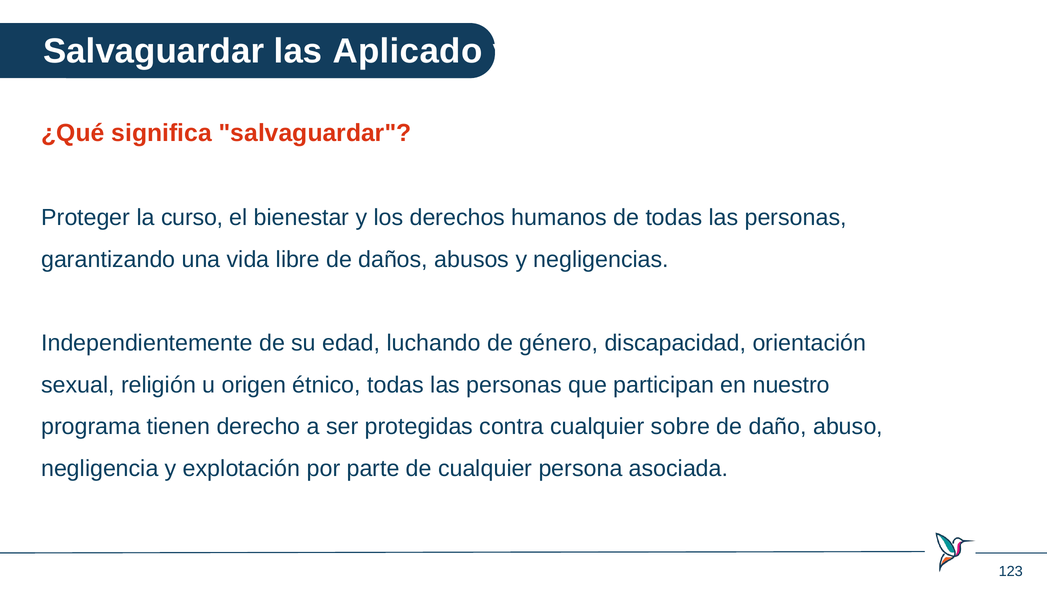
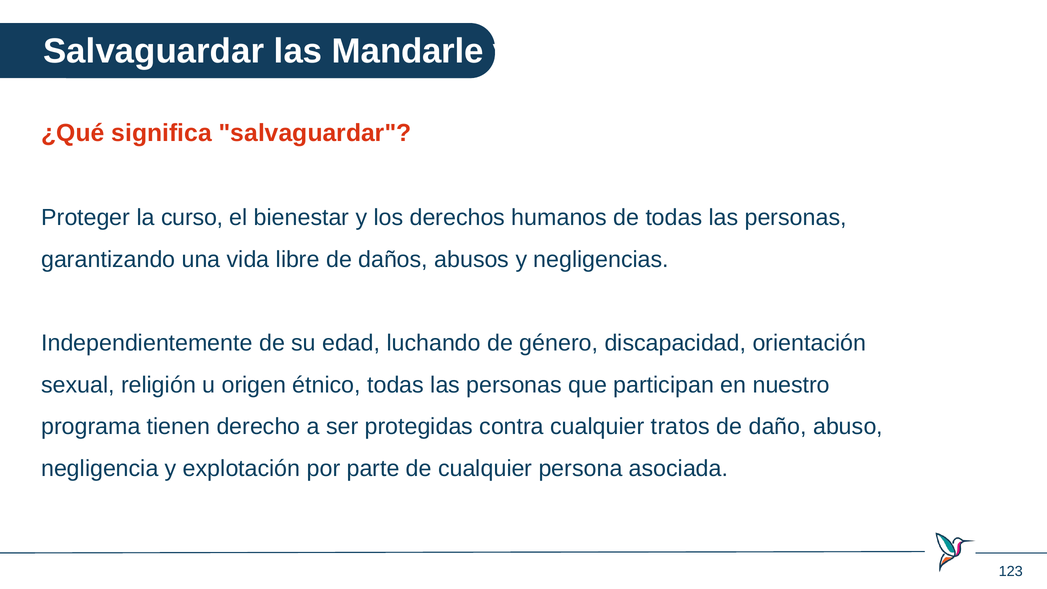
Aplicado: Aplicado -> Mandarle (408, 51)
sobre: sobre -> tratos (680, 427)
